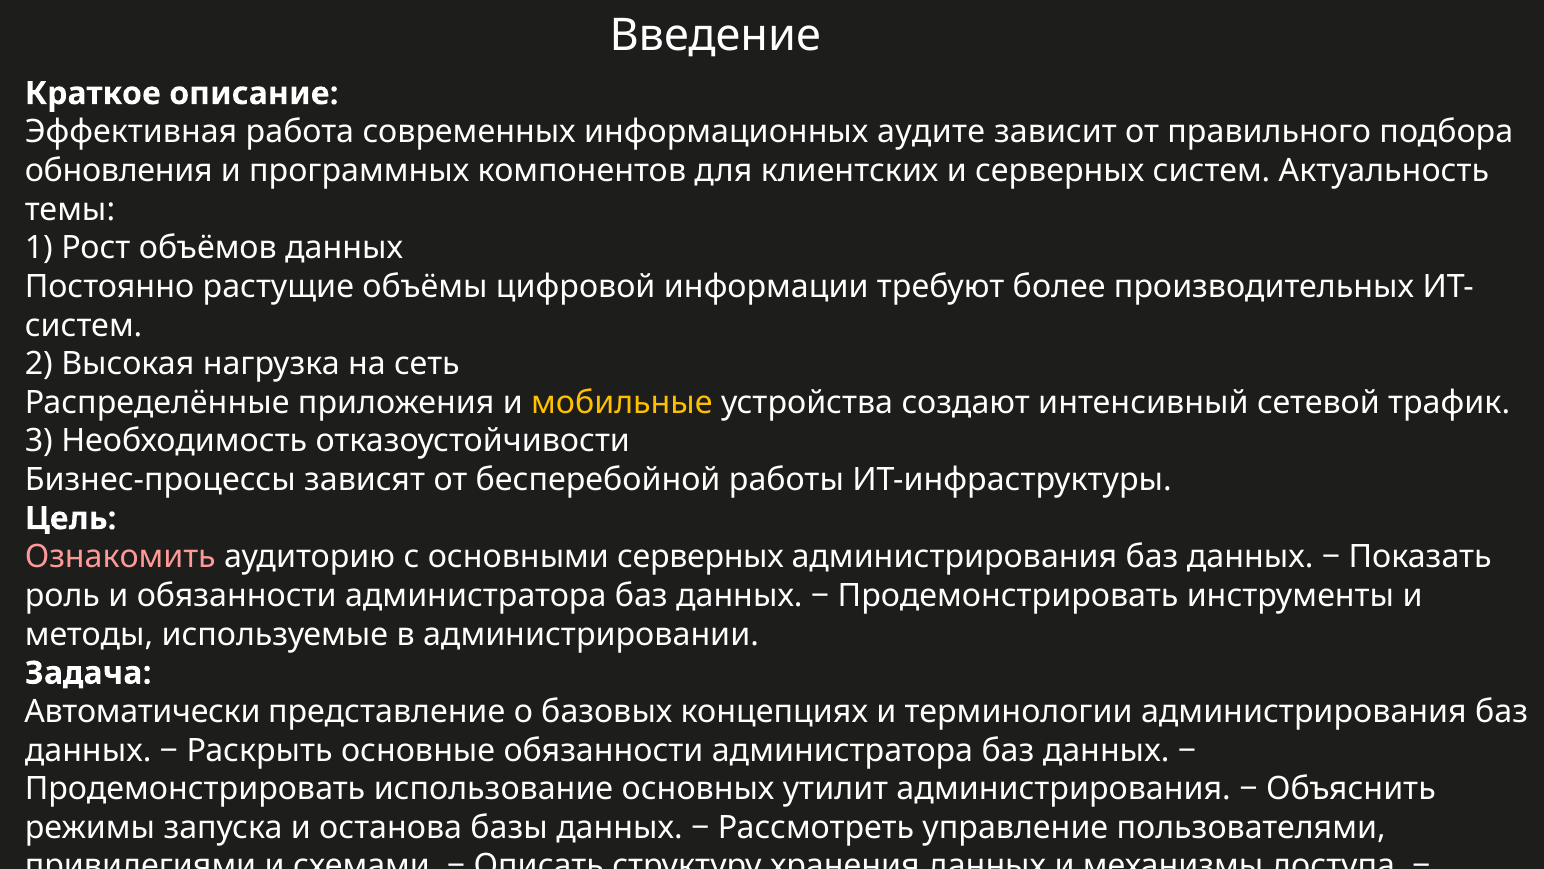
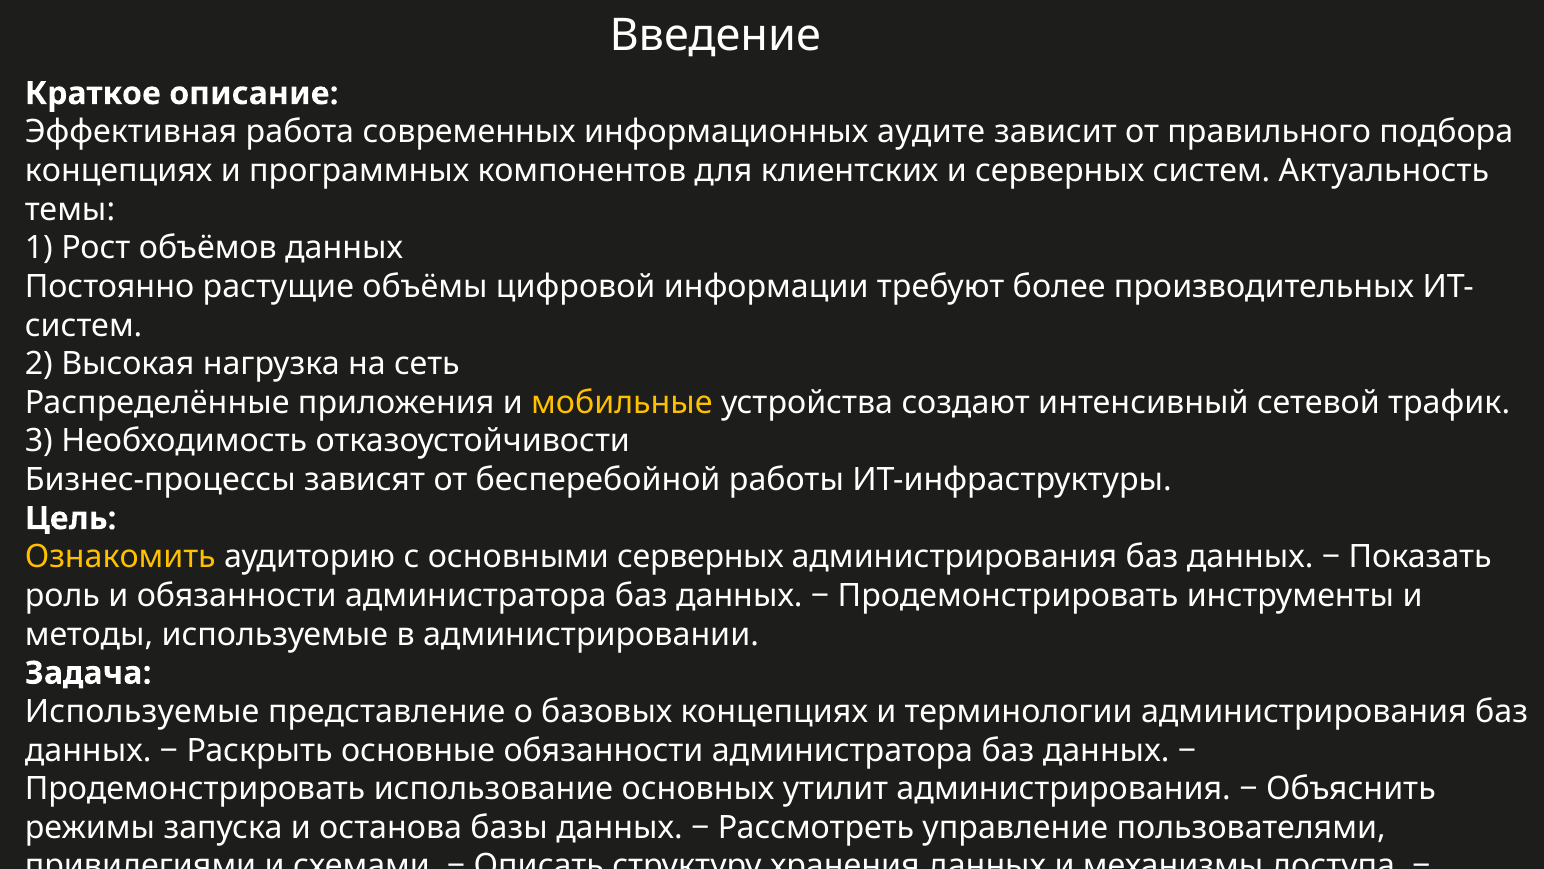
обновления: обновления -> концепциях (119, 171)
Ознакомить colour: pink -> yellow (120, 557)
Автоматически: Автоматически -> Используемые (142, 711)
